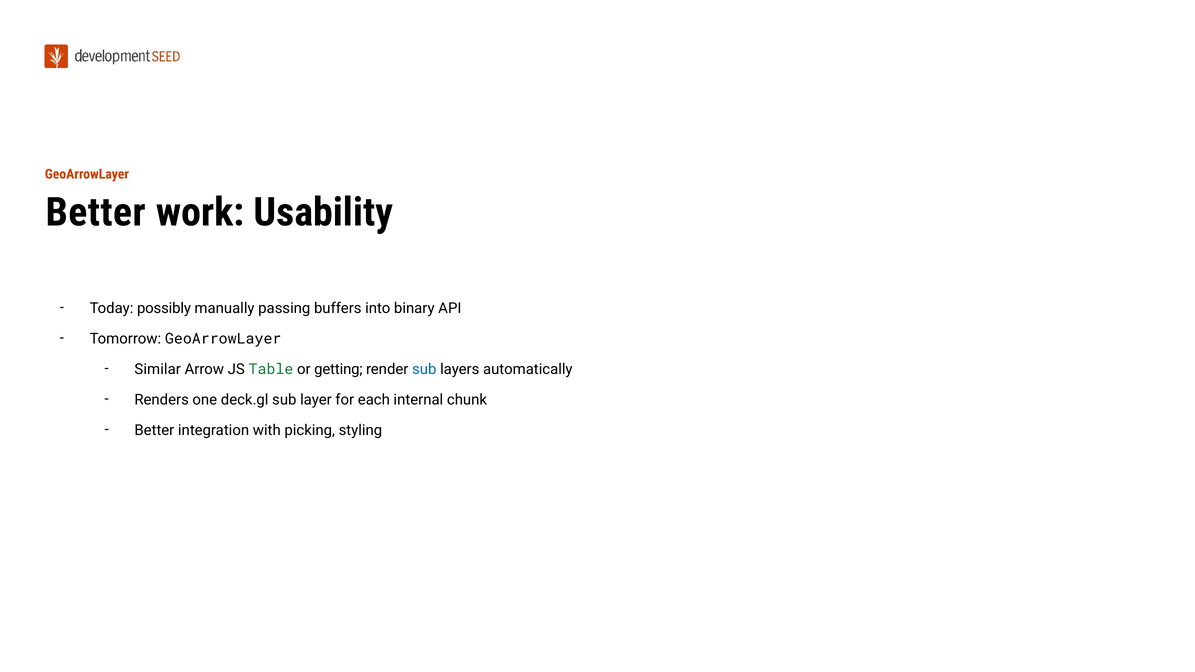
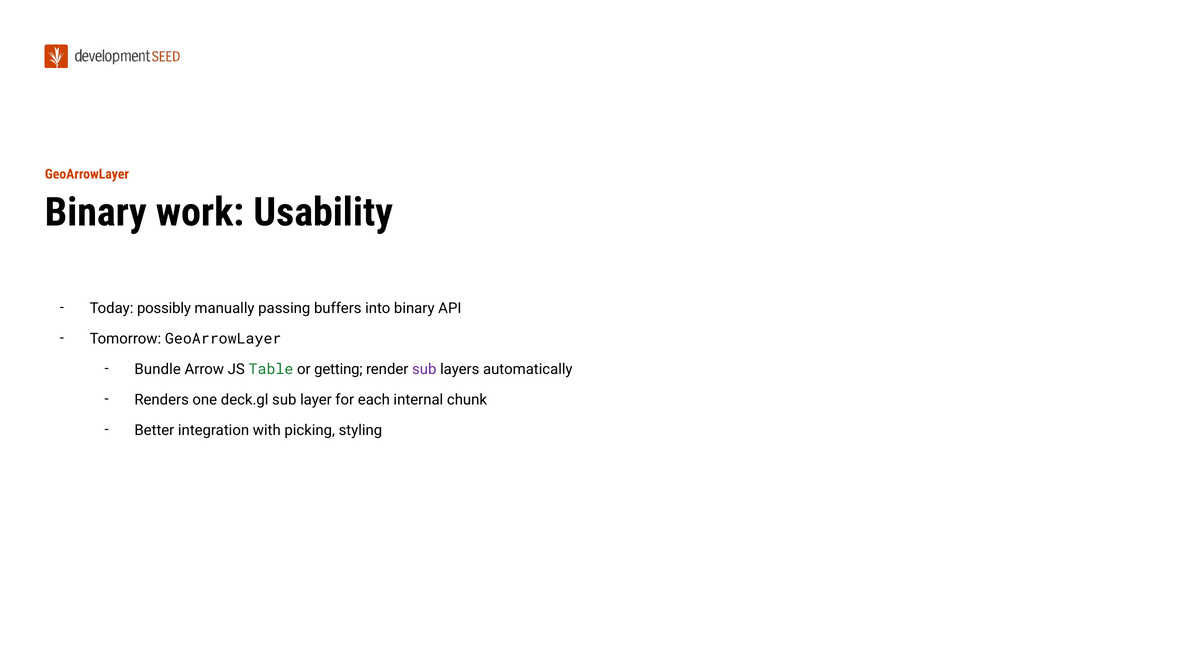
Better: Better -> Binary (96, 212)
Similar: Similar -> Bundle (158, 370)
sub colour: blue -> purple (424, 370)
